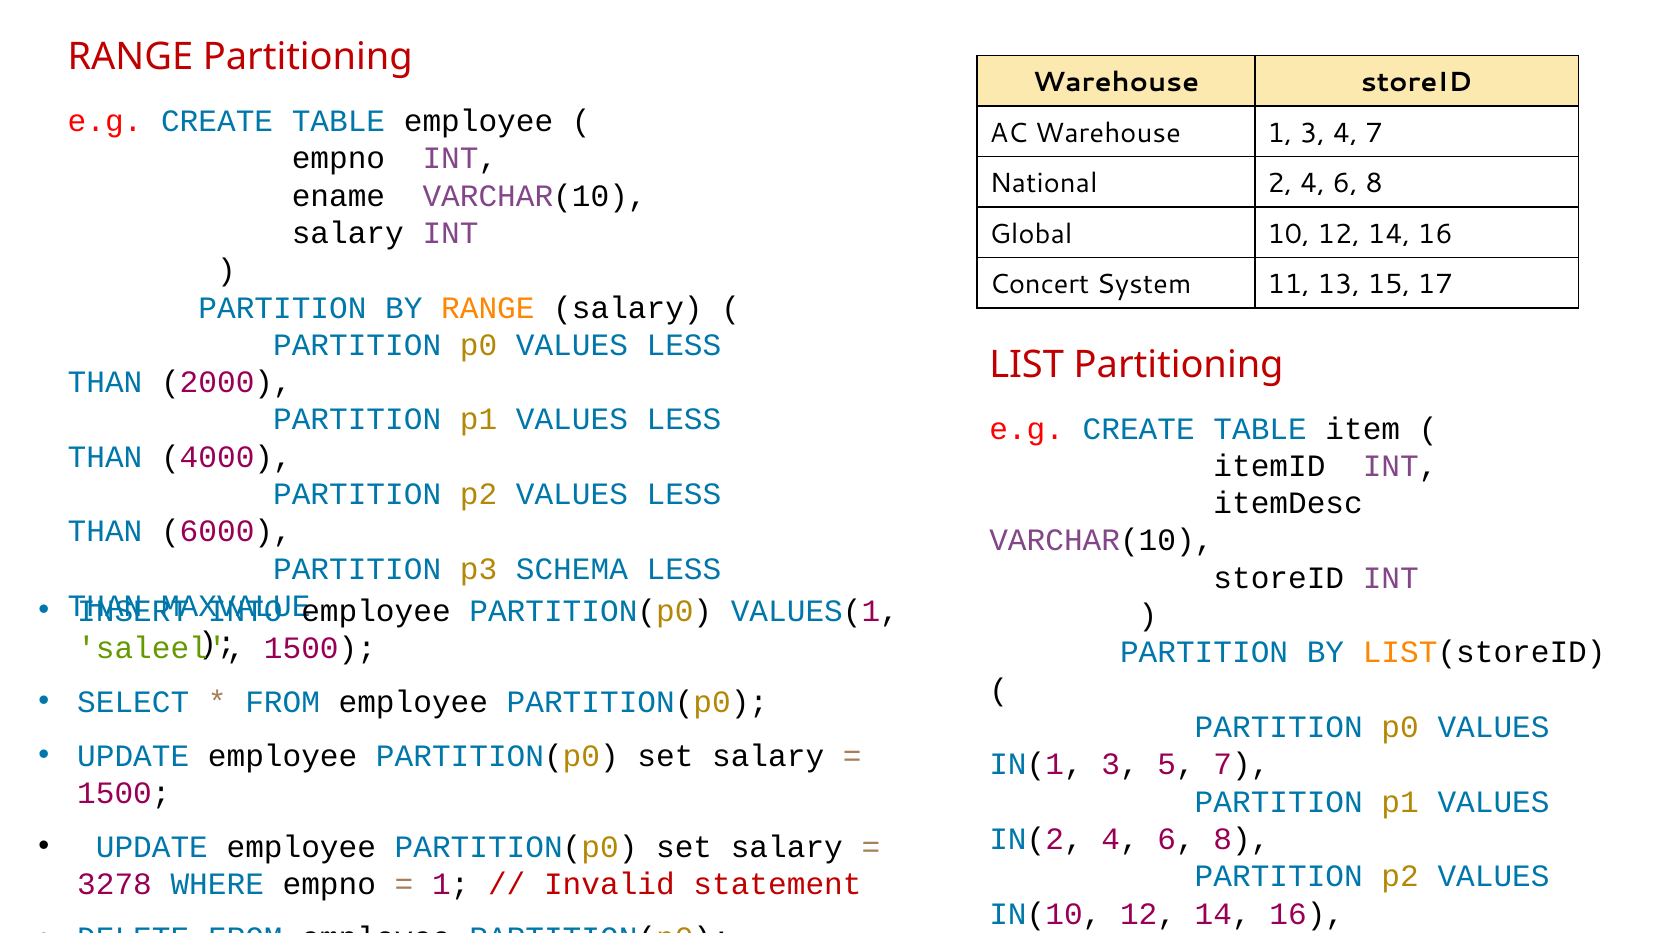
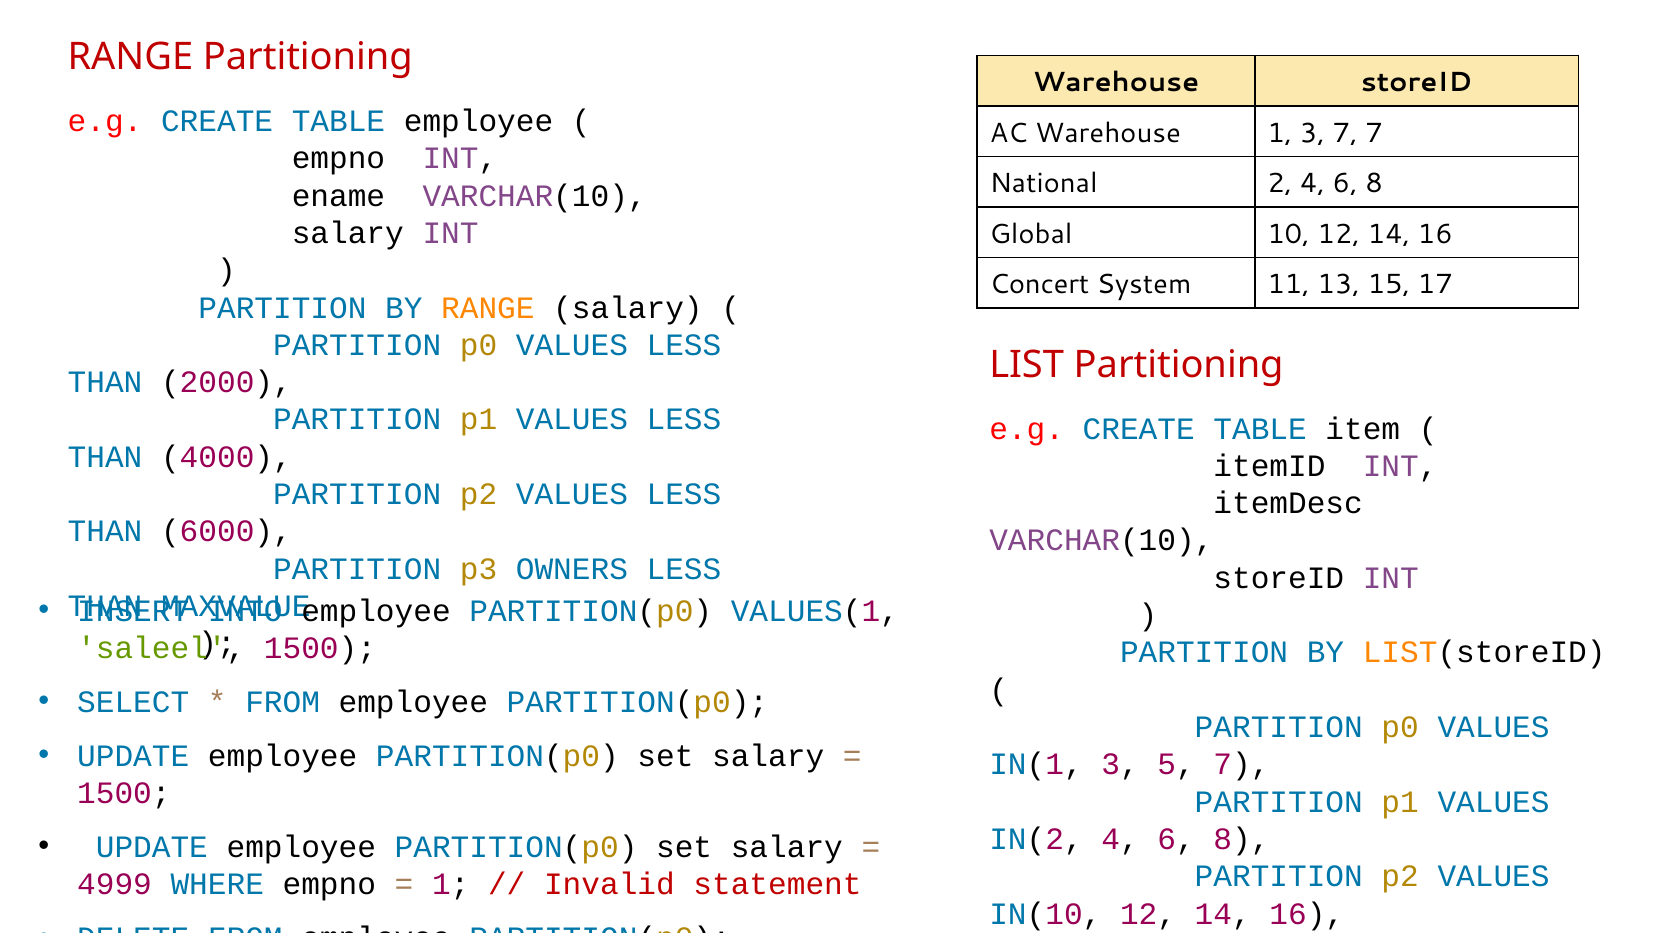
3 4: 4 -> 7 (1345, 133)
SCHEMA: SCHEMA -> OWNERS (572, 569)
3278: 3278 -> 4999 (115, 885)
